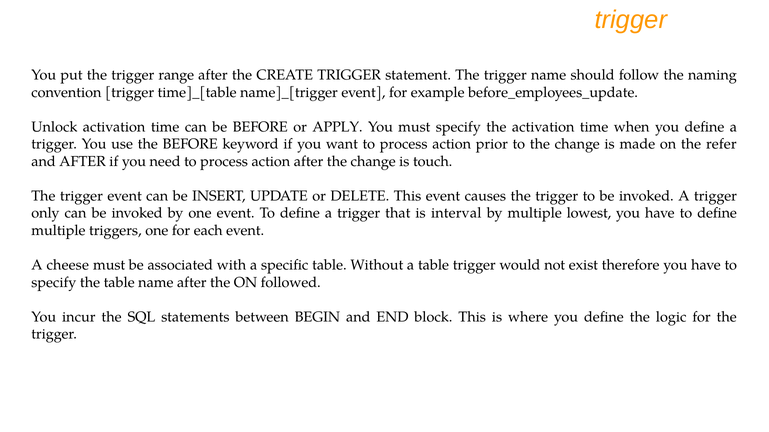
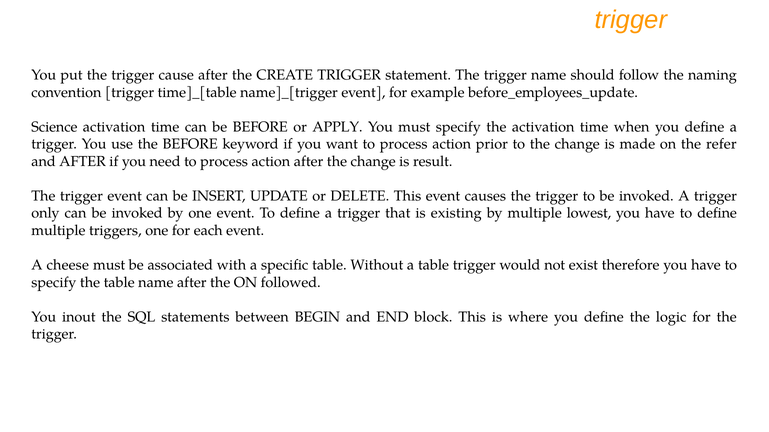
range: range -> cause (176, 75)
Unlock: Unlock -> Science (54, 127)
touch: touch -> result (433, 162)
interval: interval -> existing (456, 214)
incur: incur -> inout (79, 317)
